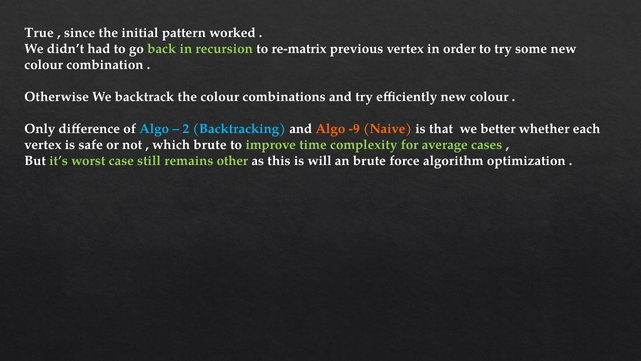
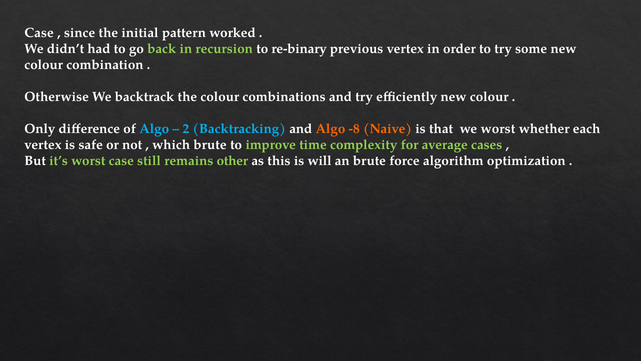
True: True -> Case (39, 33)
re-matrix: re-matrix -> re-binary (299, 49)
-9: -9 -> -8 (354, 129)
we better: better -> worst (498, 129)
